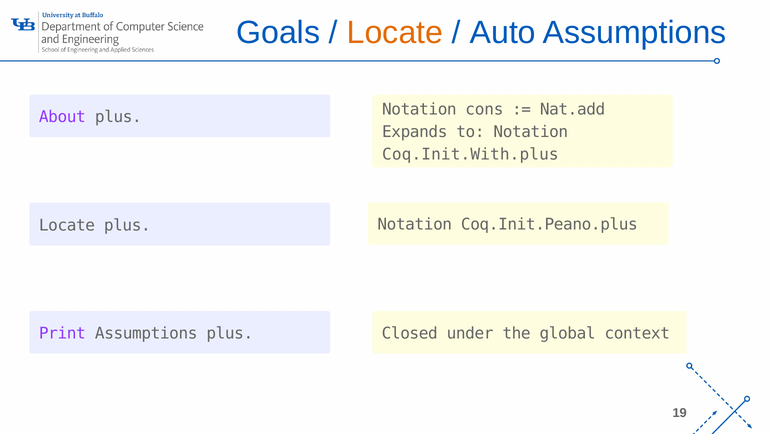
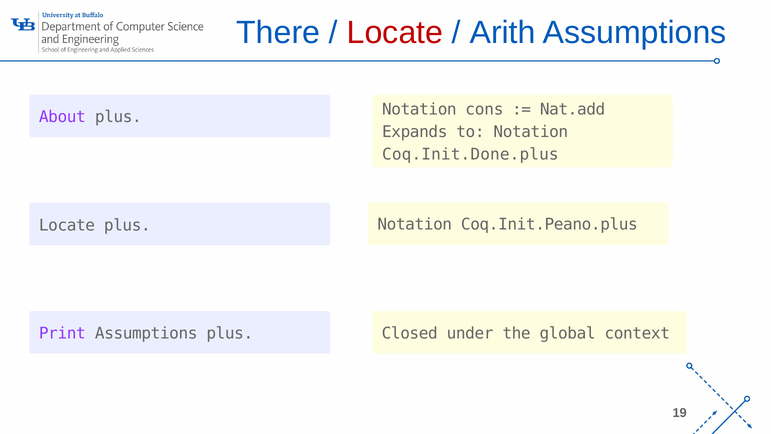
Goals: Goals -> There (278, 33)
Locate colour: orange -> red (395, 33)
Auto: Auto -> Arith (503, 33)
Coq.Init.With.plus: Coq.Init.With.plus -> Coq.Init.Done.plus (470, 154)
